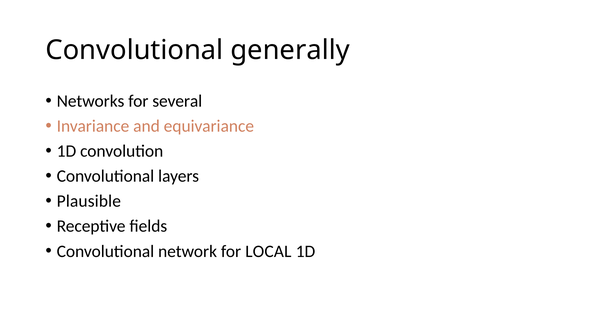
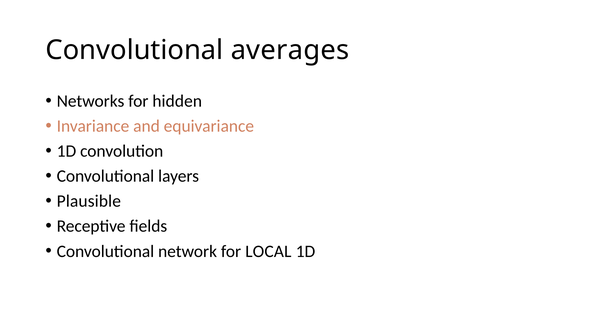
generally: generally -> averages (290, 50)
several: several -> hidden (177, 101)
